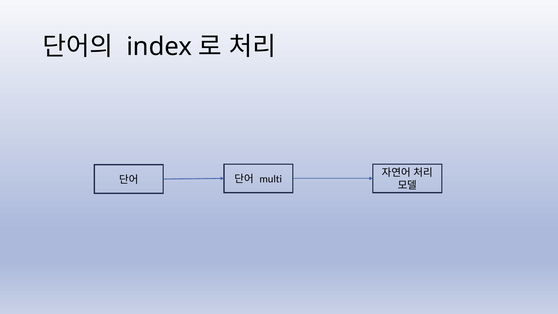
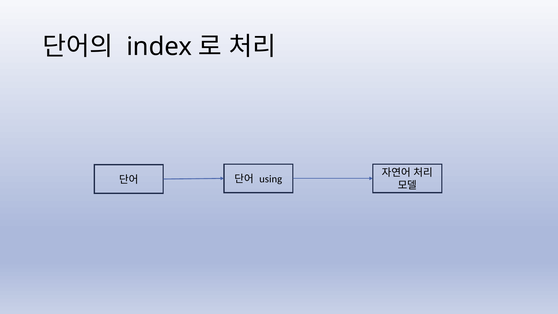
multi: multi -> using (271, 179)
